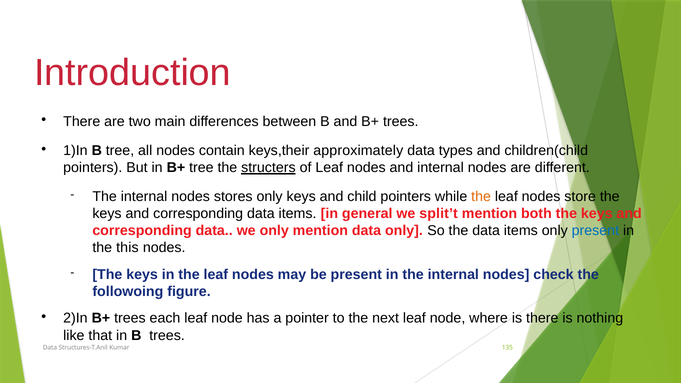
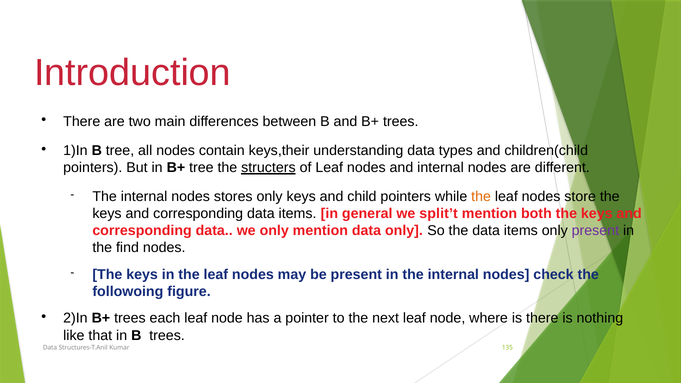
approximately: approximately -> understanding (358, 151)
present colour: blue -> purple (595, 231)
this: this -> find (127, 248)
